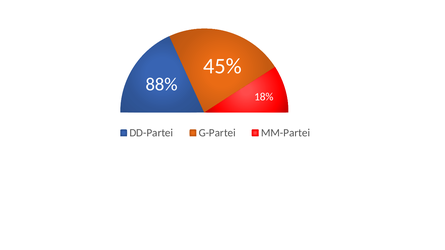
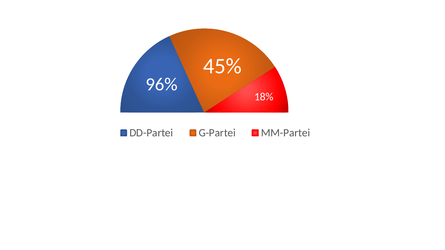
88%: 88% -> 96% (162, 85)
